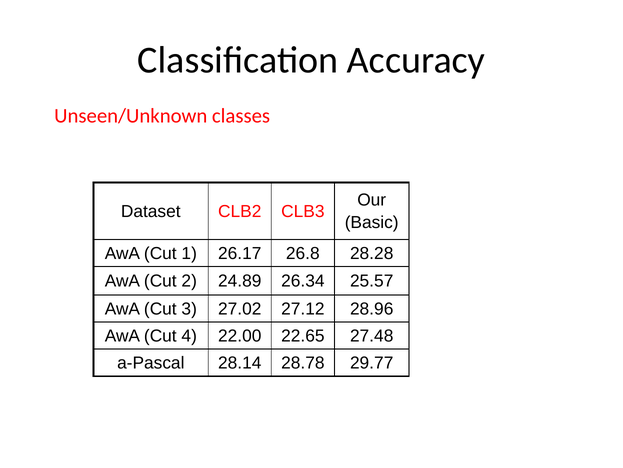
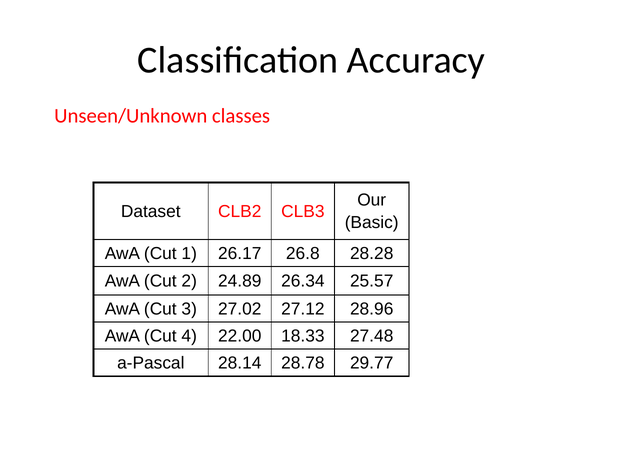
22.65: 22.65 -> 18.33 (303, 335)
